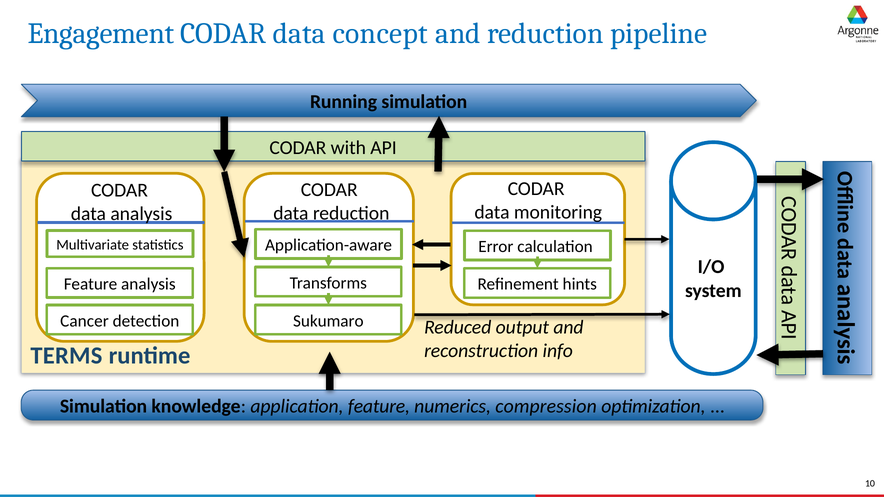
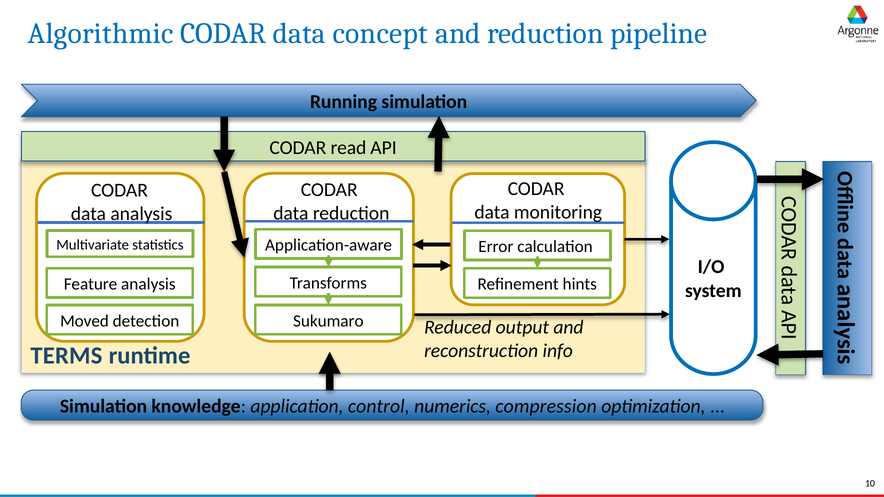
Engagement: Engagement -> Algorithmic (101, 34)
with: with -> read (348, 148)
Cancer: Cancer -> Moved (85, 321)
application feature: feature -> control (379, 407)
